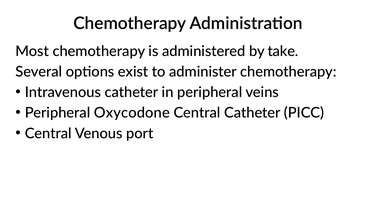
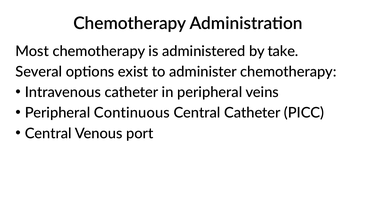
Oxycodone: Oxycodone -> Continuous (132, 113)
